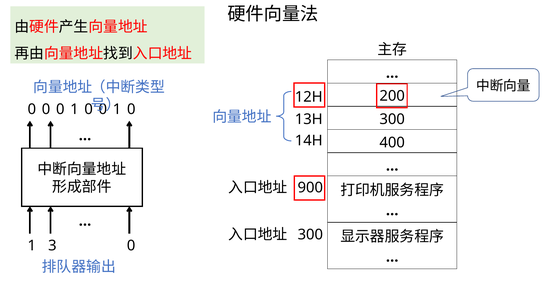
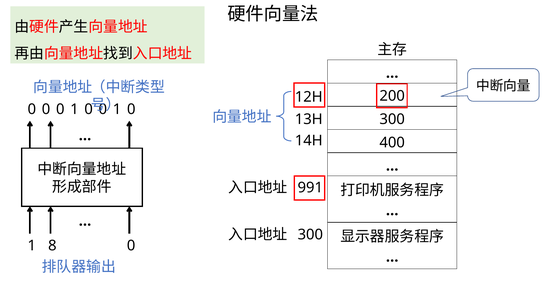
900: 900 -> 991 (310, 188)
3: 3 -> 8 (52, 246)
